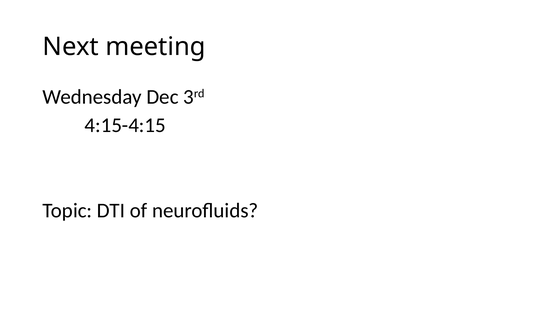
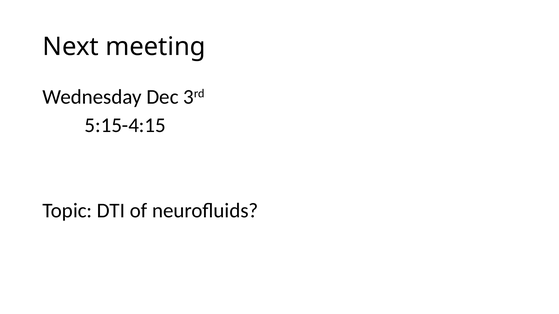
4:15-4:15: 4:15-4:15 -> 5:15-4:15 (125, 125)
